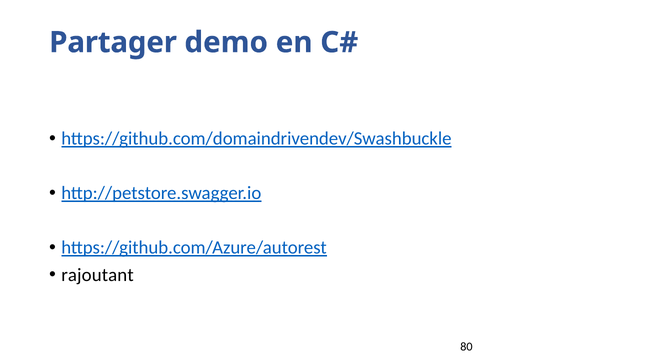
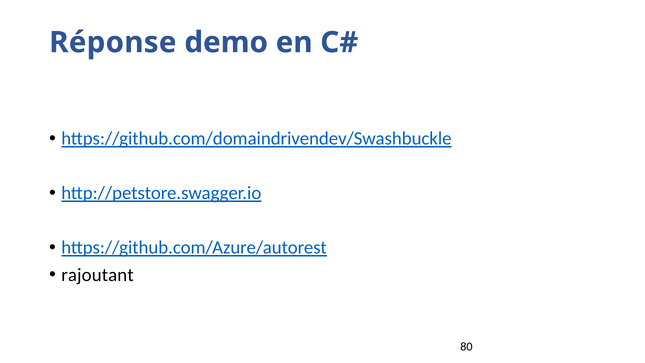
Partager: Partager -> Réponse (113, 42)
